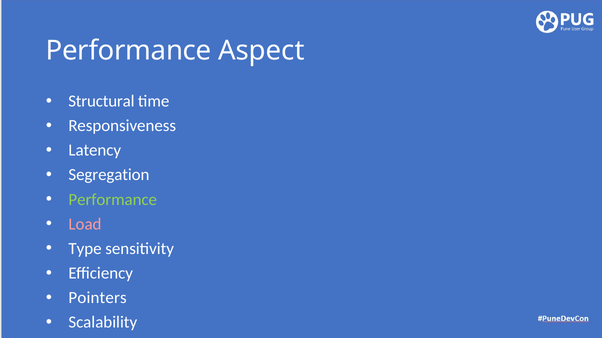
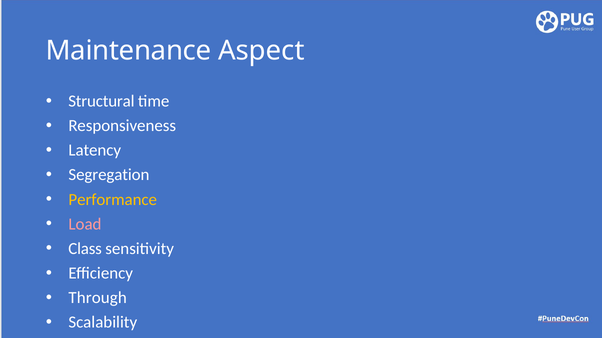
Performance: Performance -> Maintenance (129, 51)
Performance colour: light green -> yellow (113, 200)
Type: Type -> Class (85, 249)
Pointers: Pointers -> Through (98, 298)
